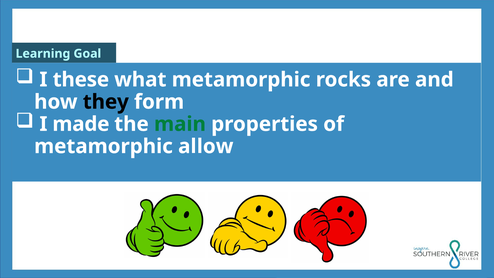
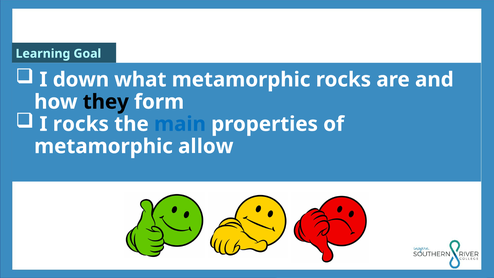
these: these -> down (81, 80)
I made: made -> rocks (81, 124)
main colour: green -> blue (180, 124)
